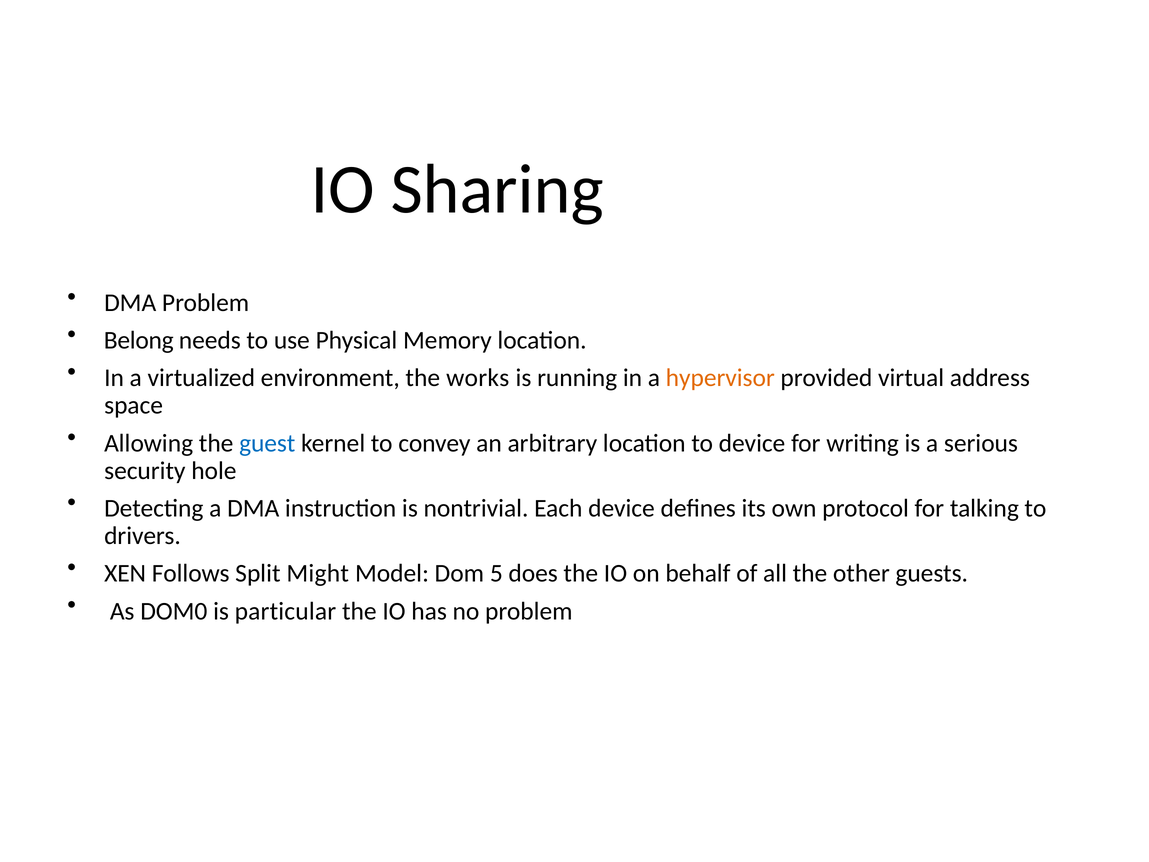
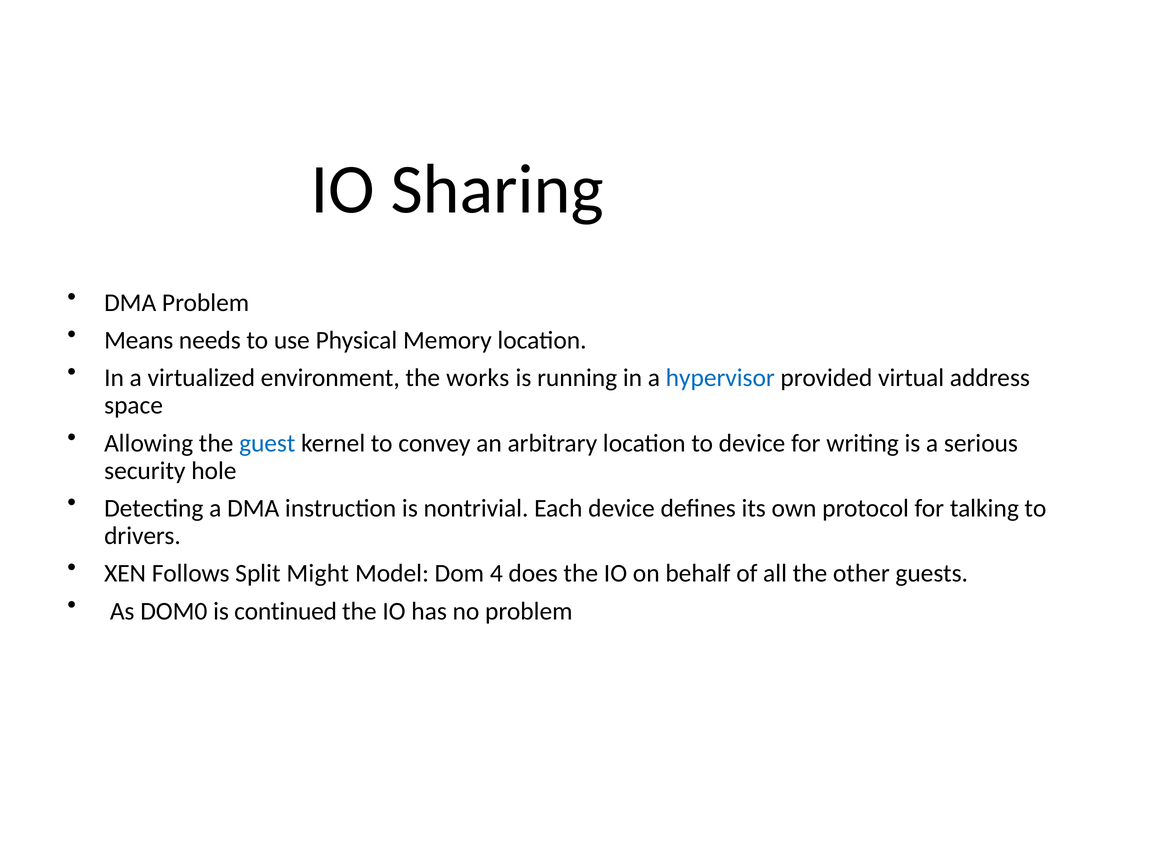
Belong: Belong -> Means (139, 340)
hypervisor colour: orange -> blue (720, 378)
5: 5 -> 4 (496, 573)
particular: particular -> continued (286, 611)
